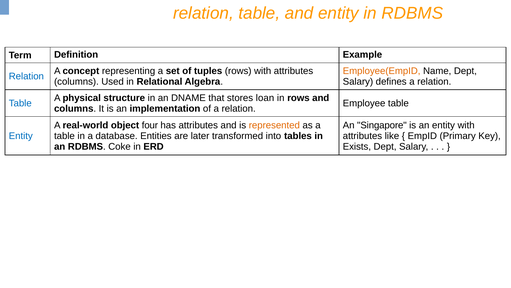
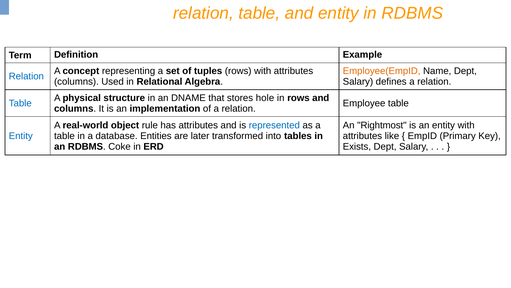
loan: loan -> hole (265, 98)
four: four -> rule (150, 125)
represented colour: orange -> blue (274, 125)
Singapore: Singapore -> Rightmost (382, 125)
